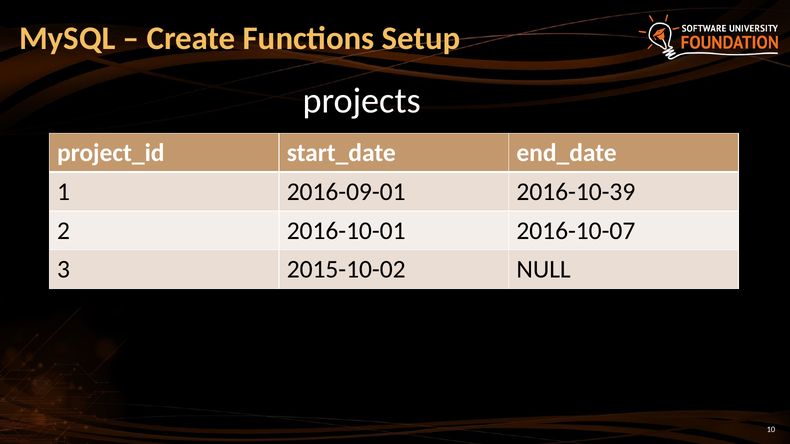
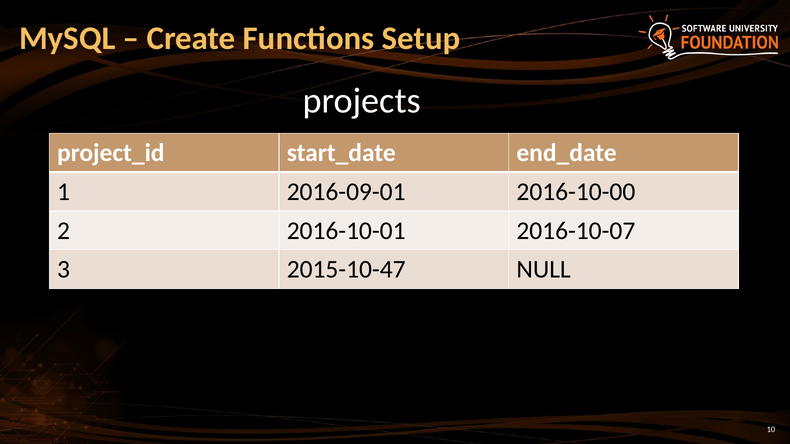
2016-10-39: 2016-10-39 -> 2016-10-00 (576, 192)
2015-10-02: 2015-10-02 -> 2015-10-47 (346, 270)
